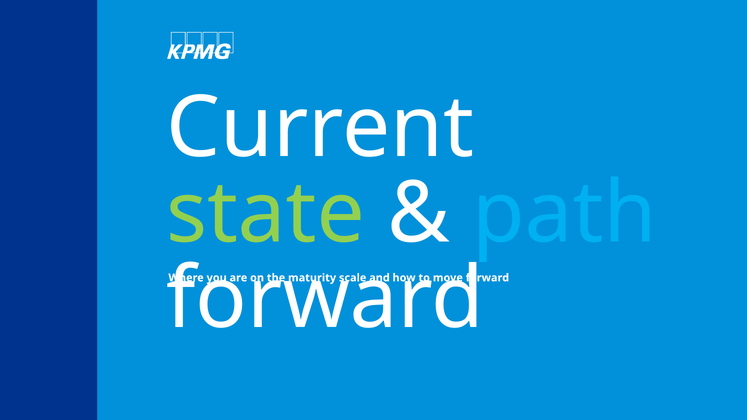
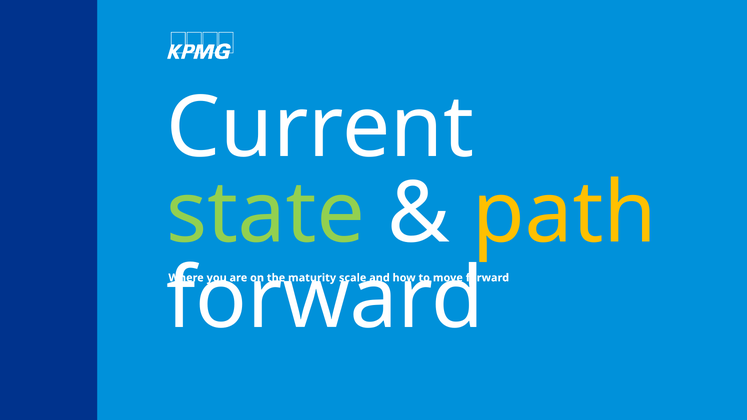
path colour: light blue -> yellow (565, 214)
